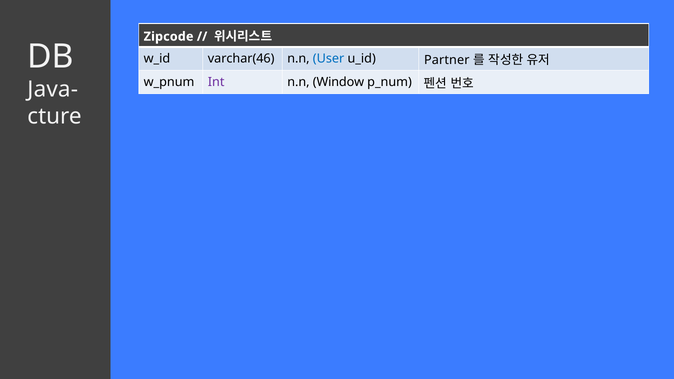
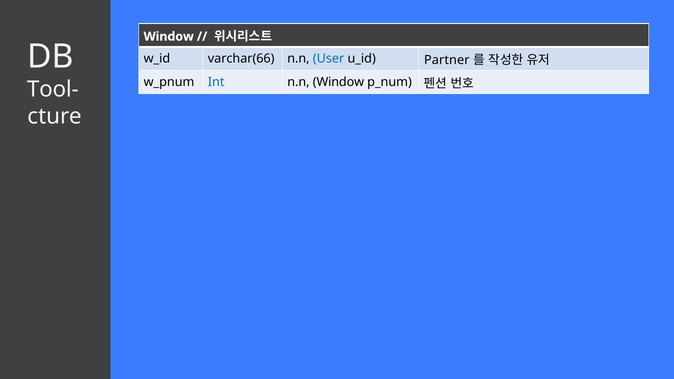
Zipcode: Zipcode -> Window (169, 37)
varchar(46: varchar(46 -> varchar(66 (241, 59)
Int colour: purple -> blue (216, 82)
Java-: Java- -> Tool- (53, 89)
